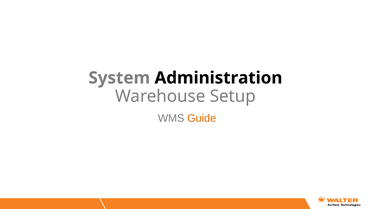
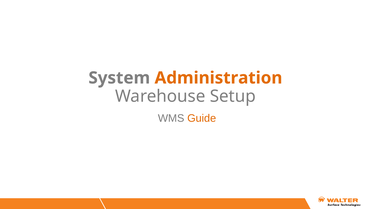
Administration colour: black -> orange (218, 78)
